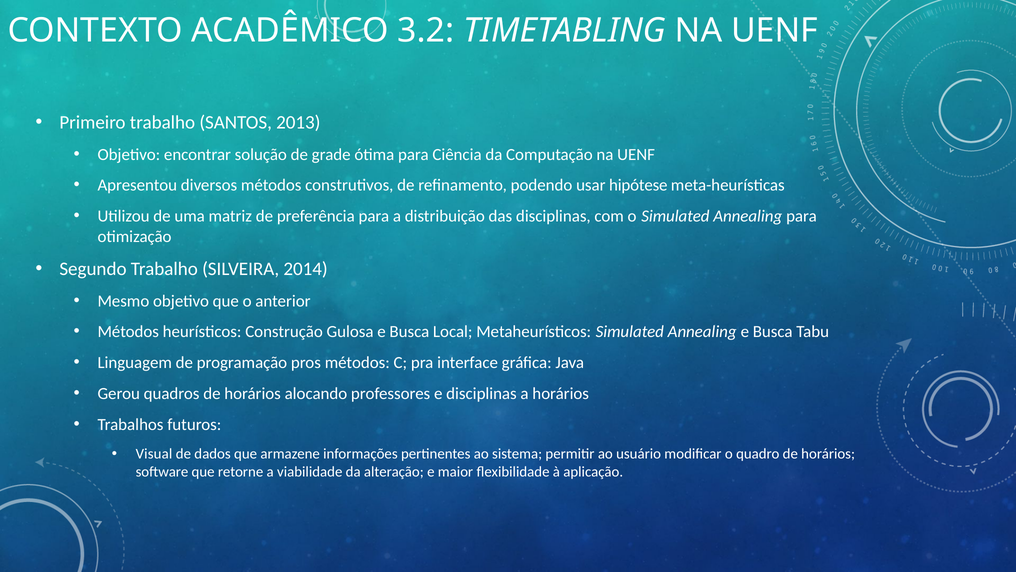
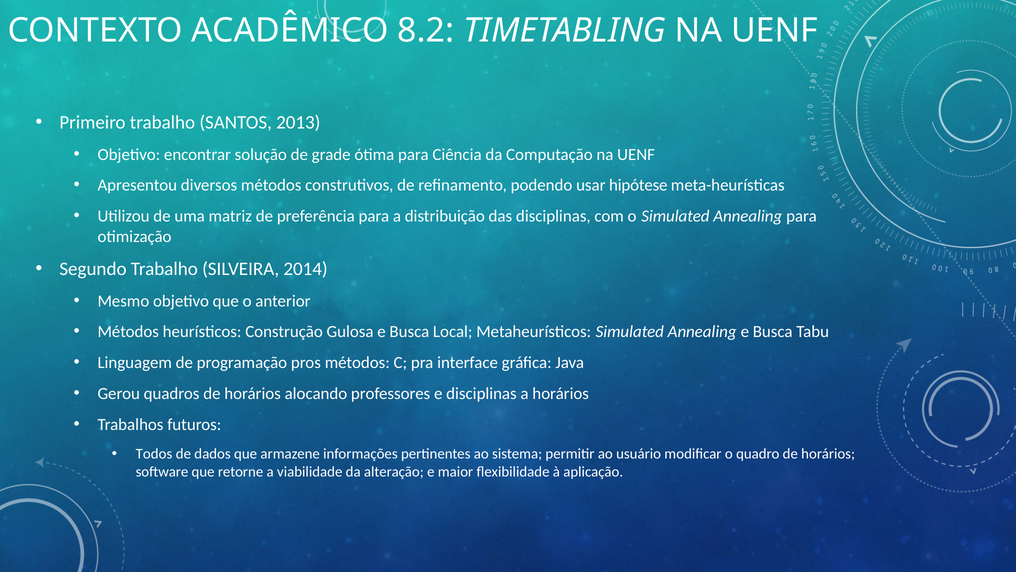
3.2: 3.2 -> 8.2 (426, 30)
Visual: Visual -> Todos (154, 454)
